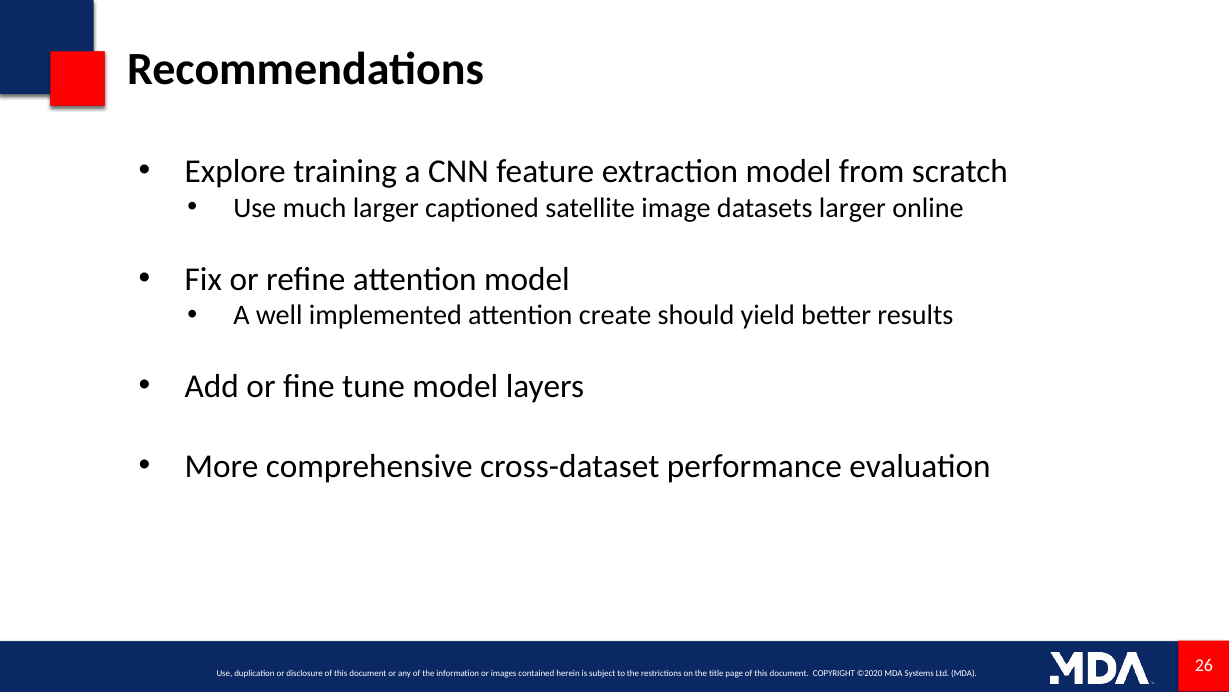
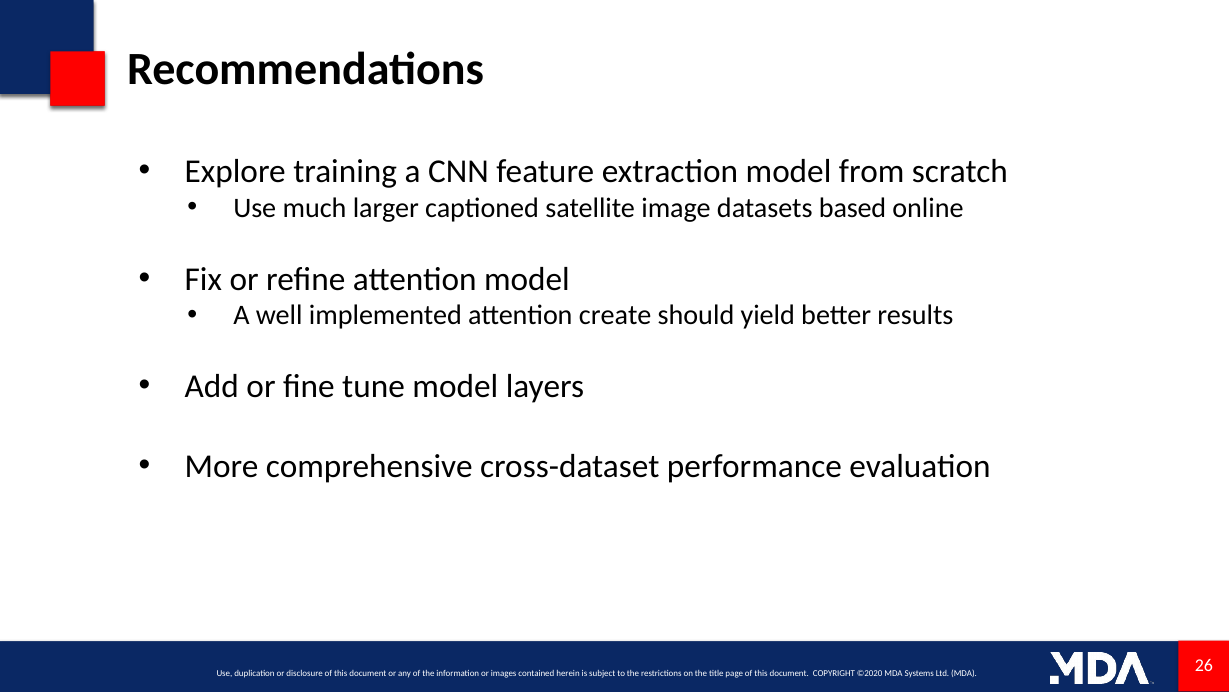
datasets larger: larger -> based (853, 208)
